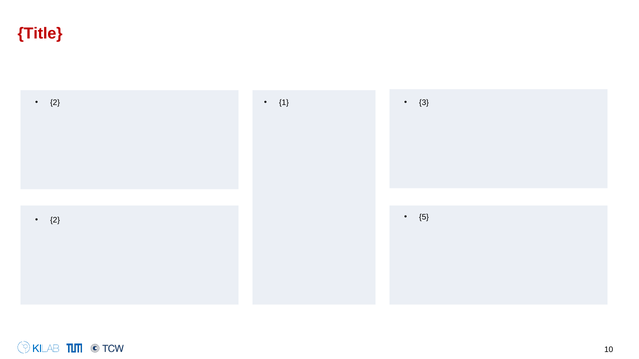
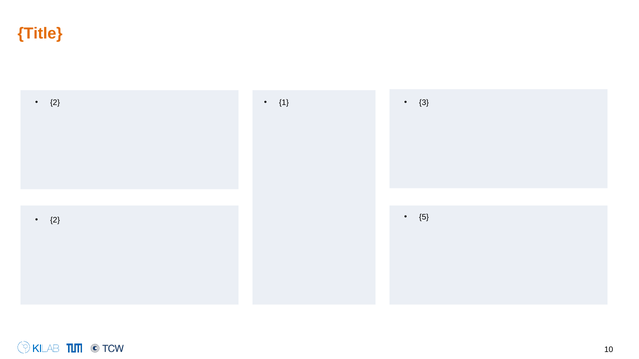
Title colour: red -> orange (40, 34)
